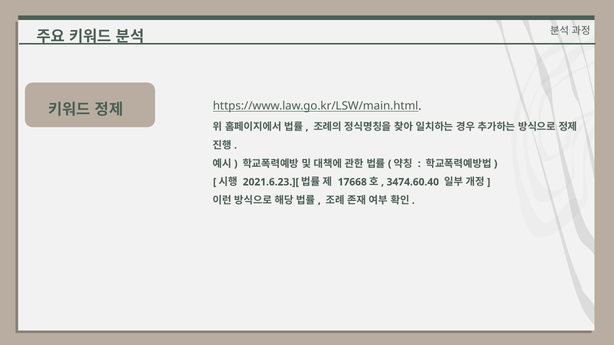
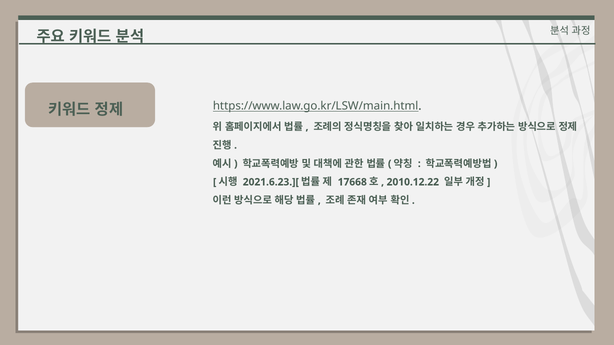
3474.60.40: 3474.60.40 -> 2010.12.22 (413, 182)
